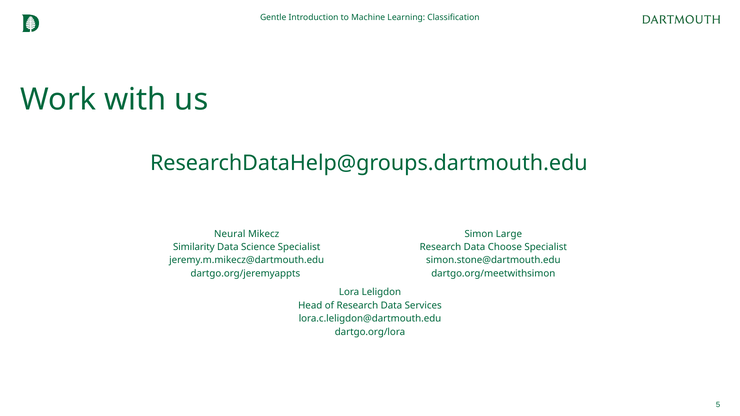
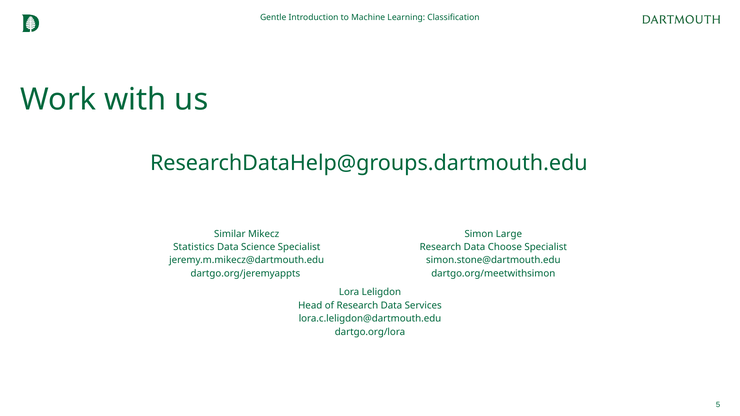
Neural: Neural -> Similar (230, 234)
Similarity: Similarity -> Statistics (194, 247)
